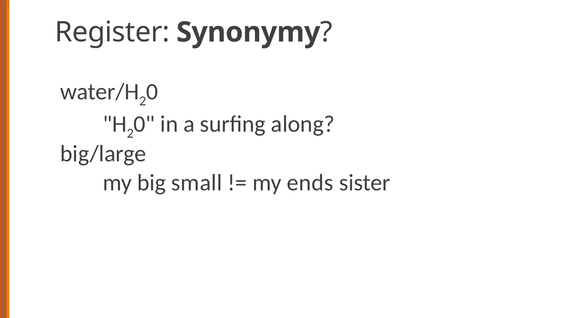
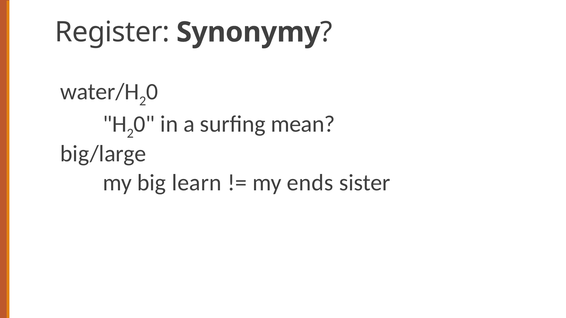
along: along -> mean (303, 124)
small: small -> learn (197, 183)
